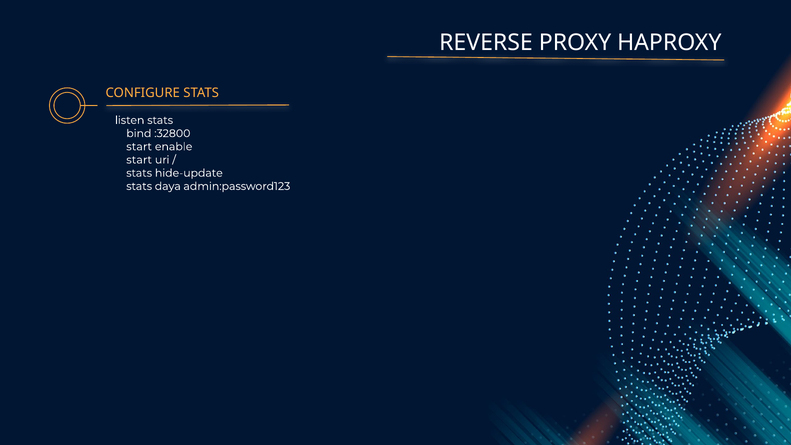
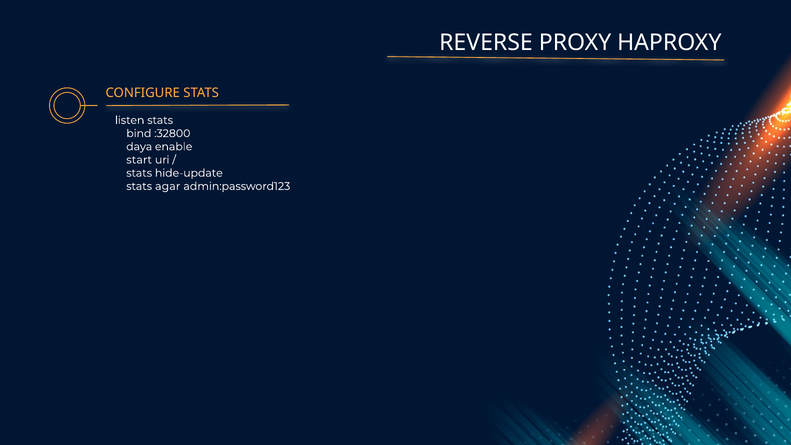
start: start -> daya (139, 147)
daya: daya -> agar (168, 186)
